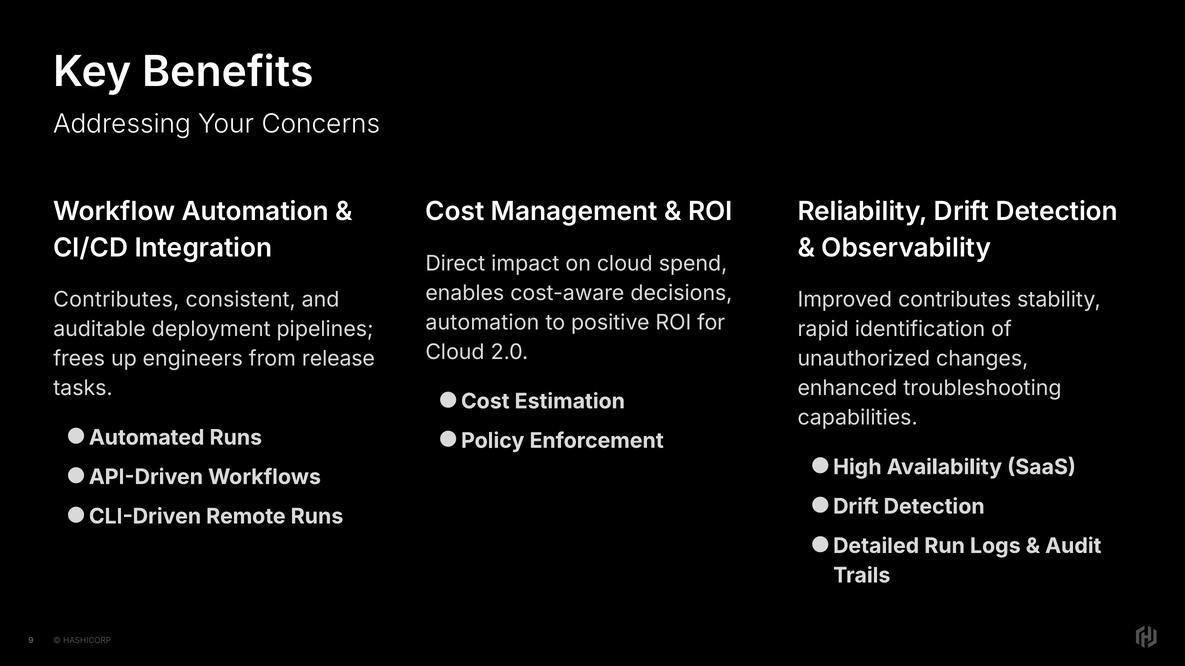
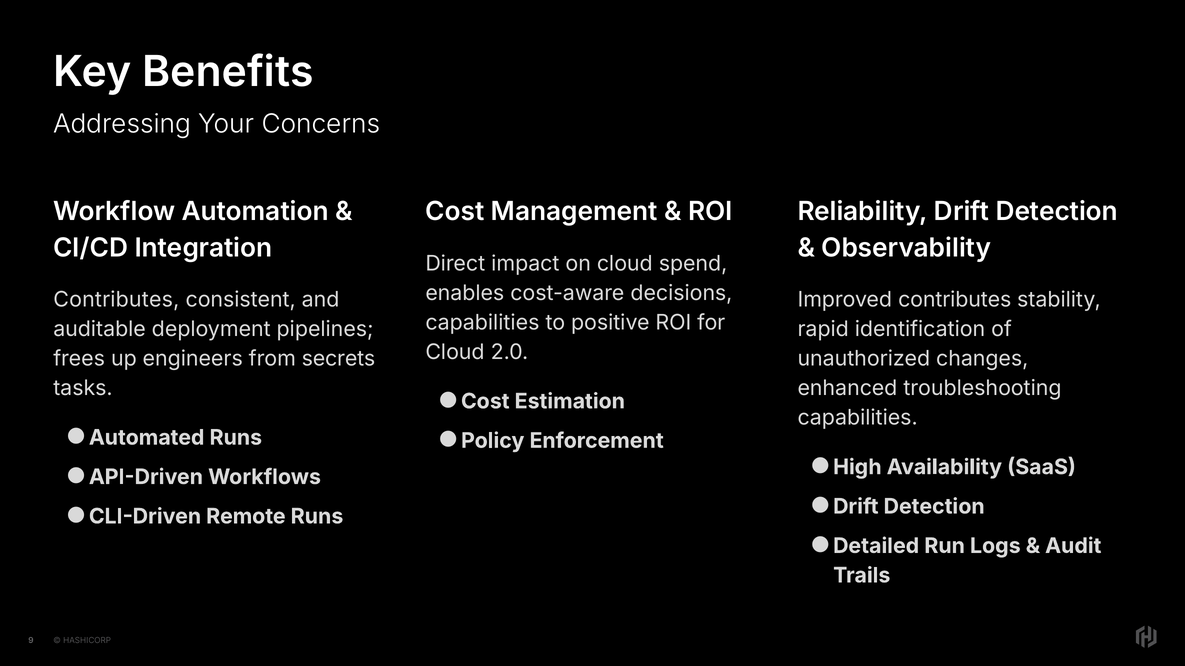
automation: automation -> capabilities (482, 323)
release: release -> secrets (338, 359)
